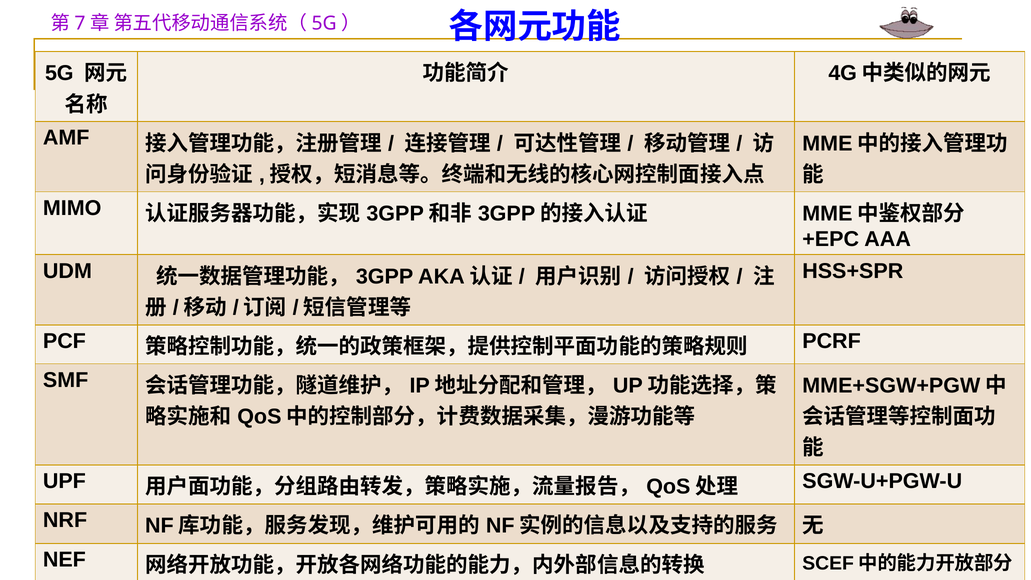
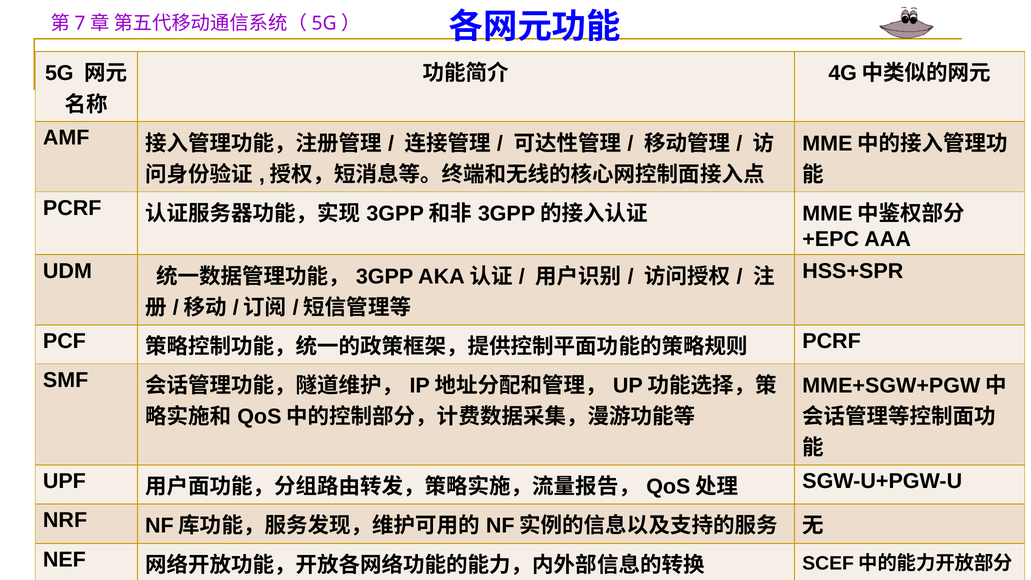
MIMO: MIMO -> PCRF (72, 208)
